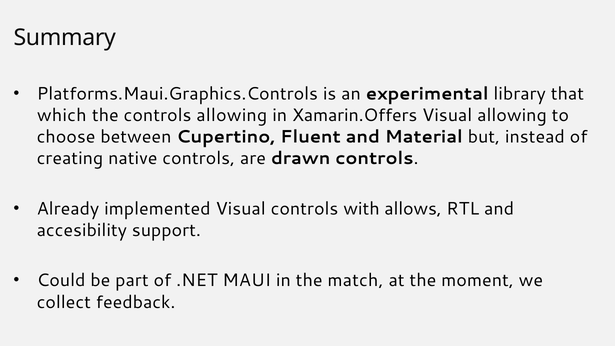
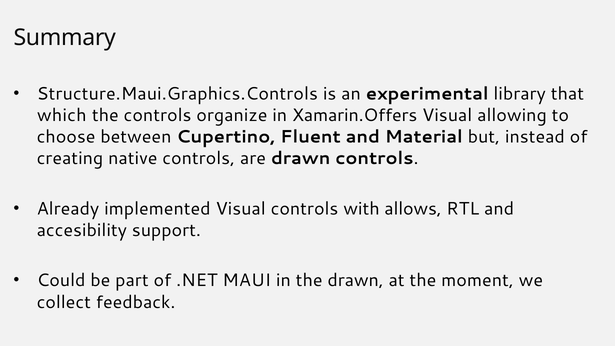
Platforms.Maui.Graphics.Controls: Platforms.Maui.Graphics.Controls -> Structure.Maui.Graphics.Controls (177, 94)
controls allowing: allowing -> organize (232, 115)
the match: match -> drawn (356, 281)
